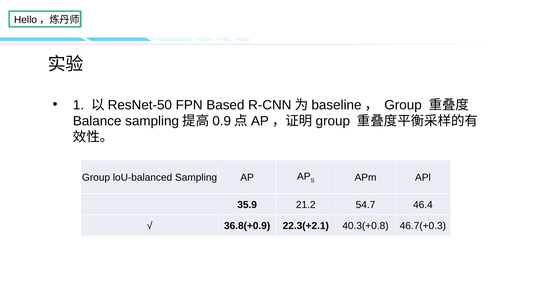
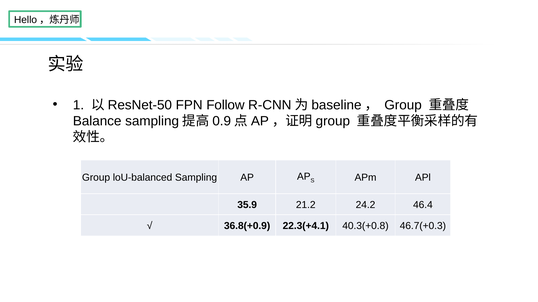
Based: Based -> Follow (225, 105)
54.7: 54.7 -> 24.2 (366, 205)
22.3(+2.1: 22.3(+2.1 -> 22.3(+4.1 (306, 226)
